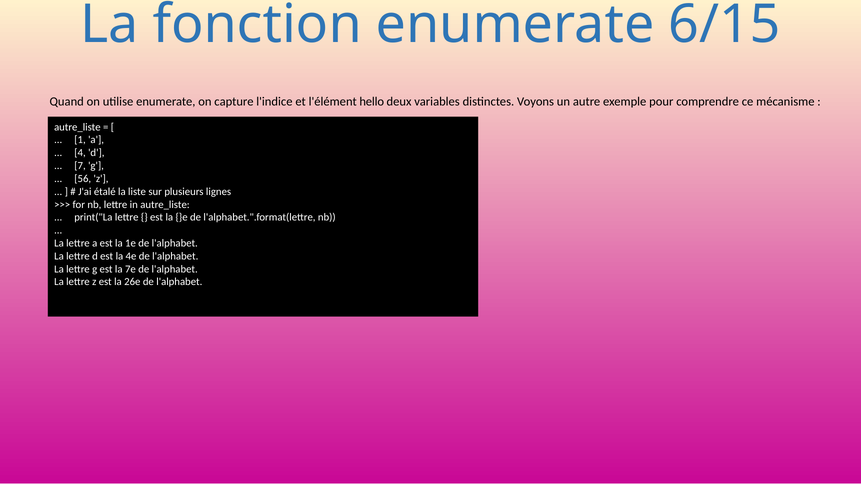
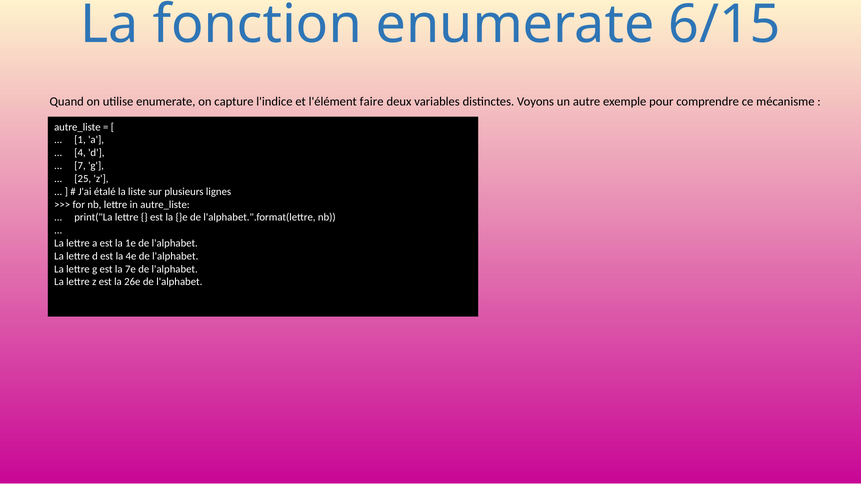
hello: hello -> faire (372, 102)
56: 56 -> 25 (83, 179)
